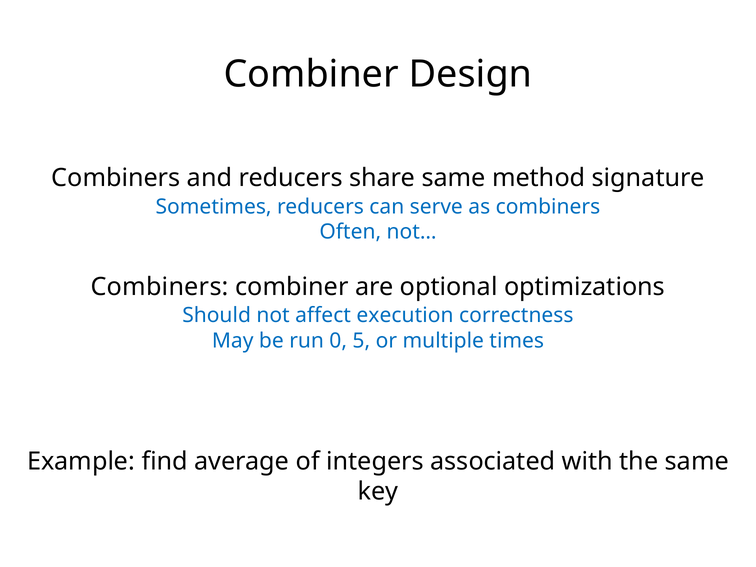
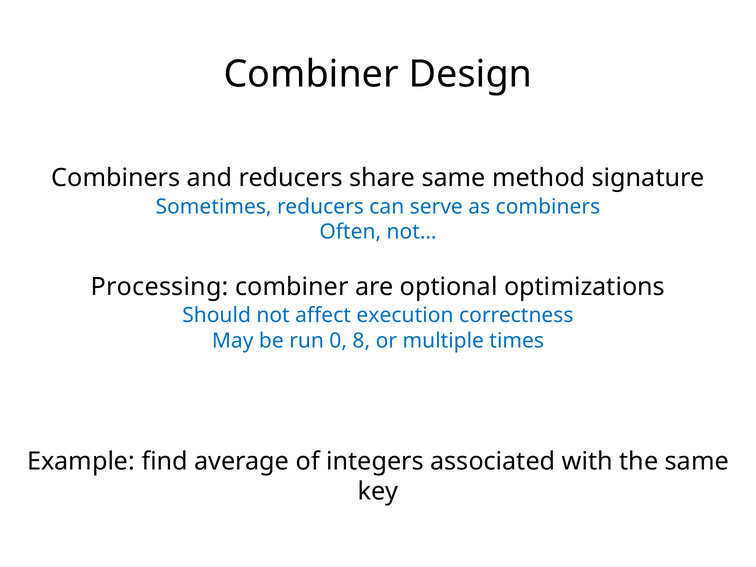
Combiners: Combiners -> Processing (160, 287)
5: 5 -> 8 (361, 341)
